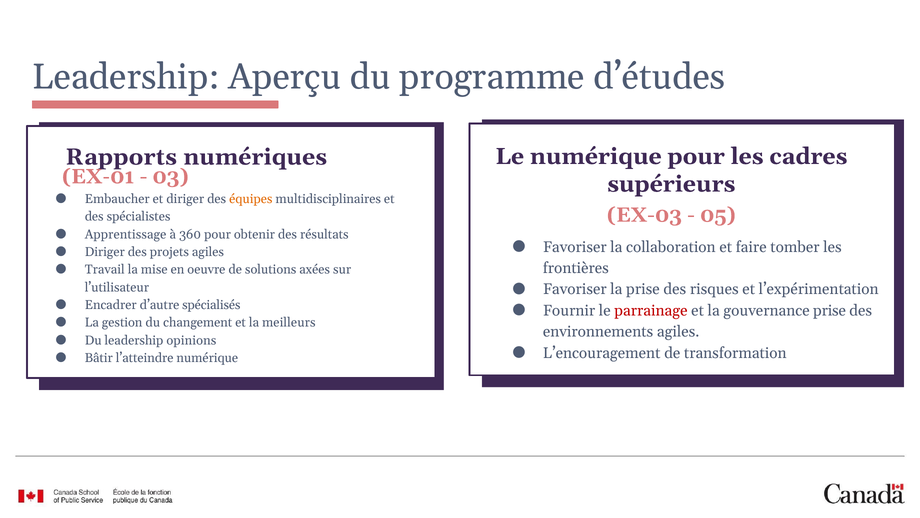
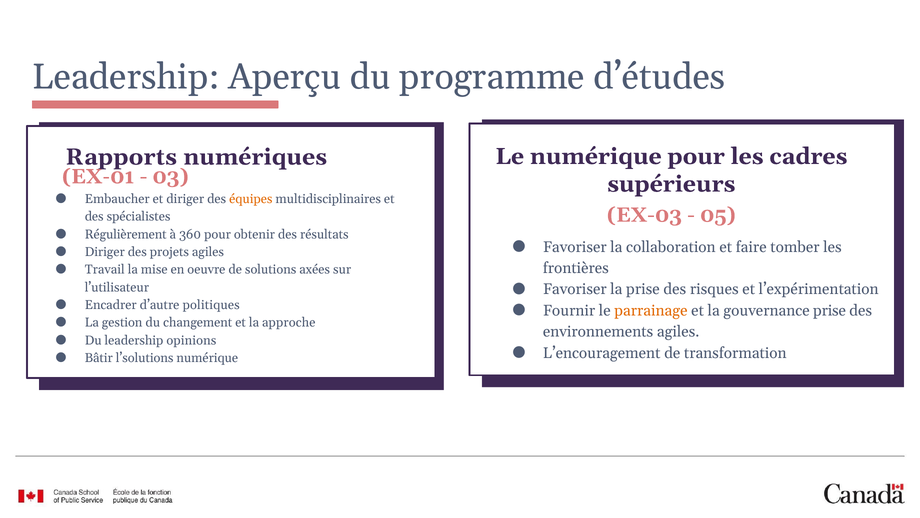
Apprentissage: Apprentissage -> Régulièrement (126, 234)
spécialisés: spécialisés -> politiques (211, 305)
parrainage colour: red -> orange (651, 310)
meilleurs: meilleurs -> approche (289, 322)
l’atteindre: l’atteindre -> l’solutions (145, 358)
